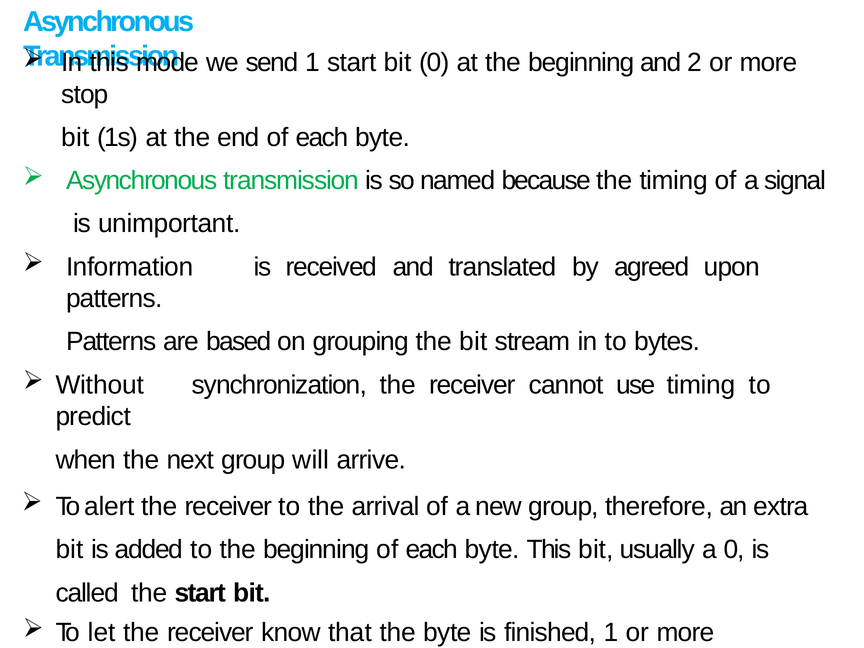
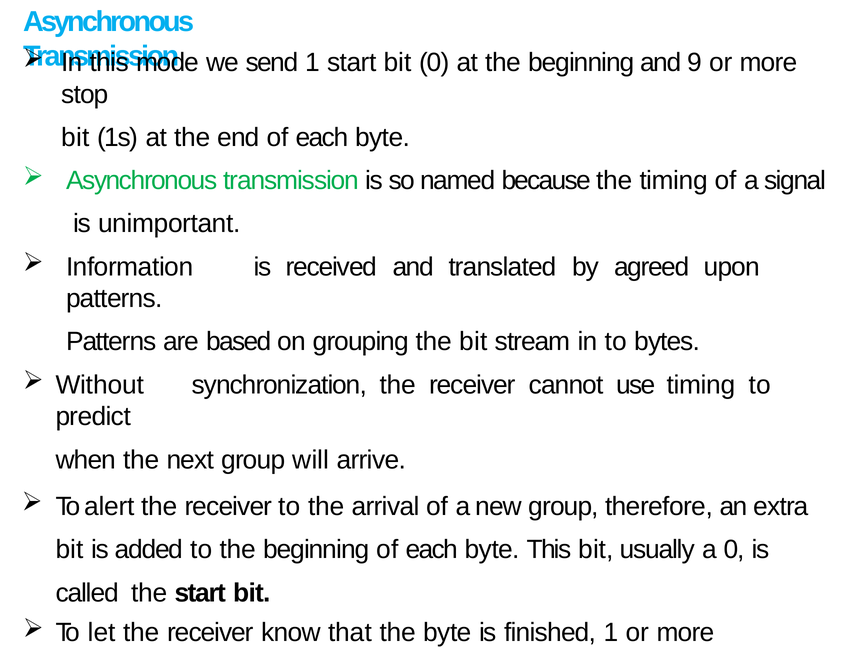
2: 2 -> 9 (695, 63)
